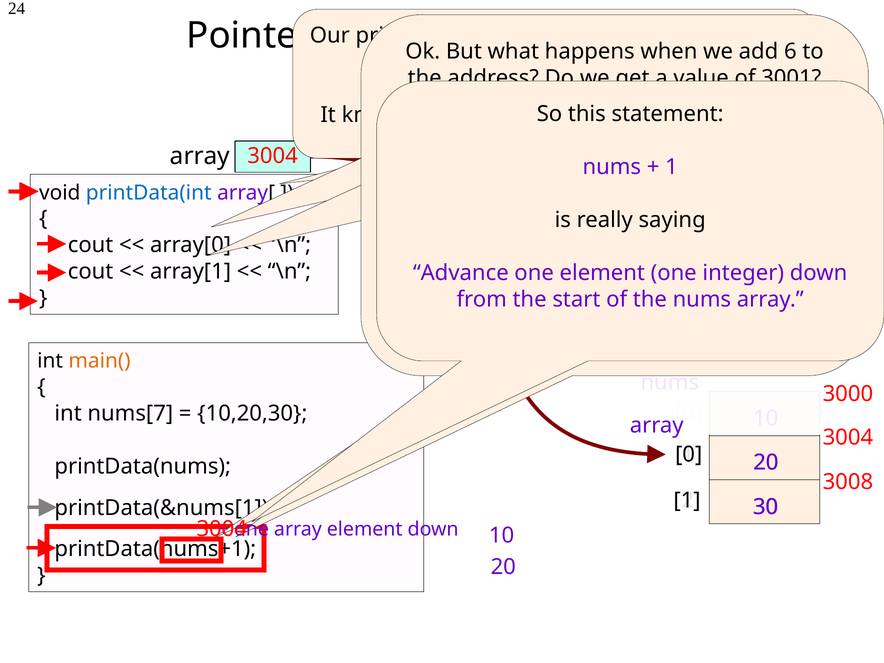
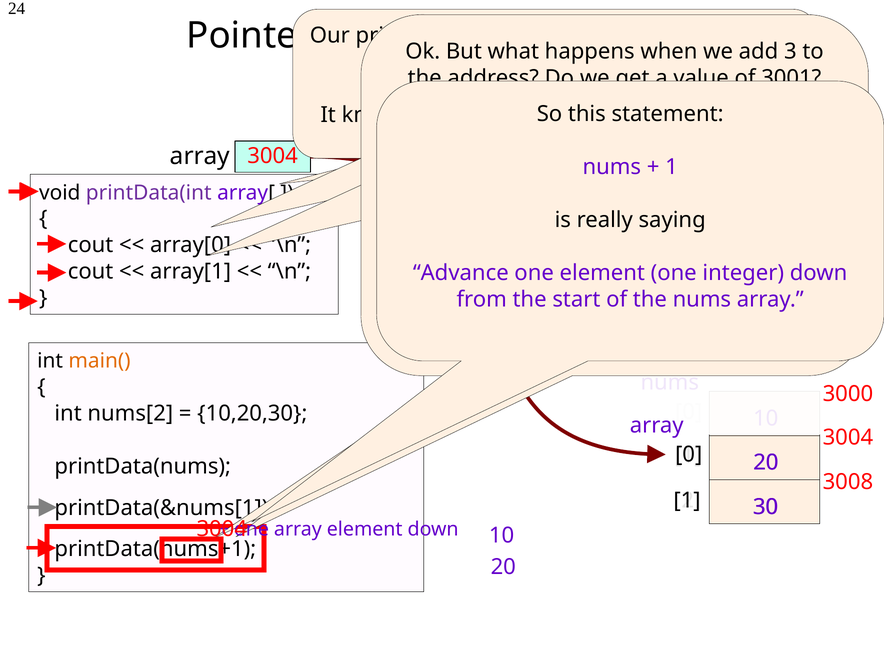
6: 6 -> 3 (790, 51)
printData(int colour: blue -> purple (149, 193)
nums[7: nums[7 -> nums[2 (130, 413)
